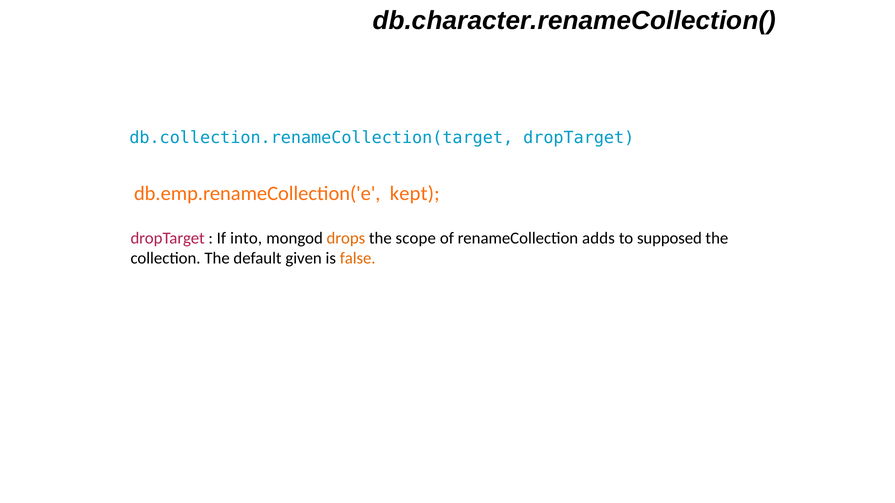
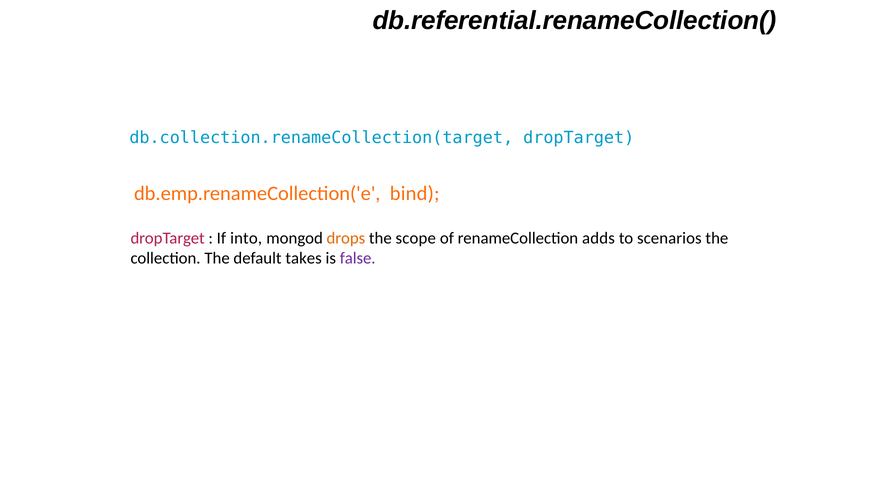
db.character.renameCollection(: db.character.renameCollection( -> db.referential.renameCollection( (574, 21)
kept: kept -> bind (415, 194)
supposed: supposed -> scenarios (669, 238)
given: given -> takes (304, 258)
false colour: orange -> purple (358, 258)
